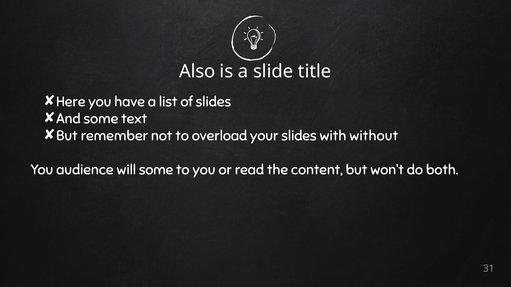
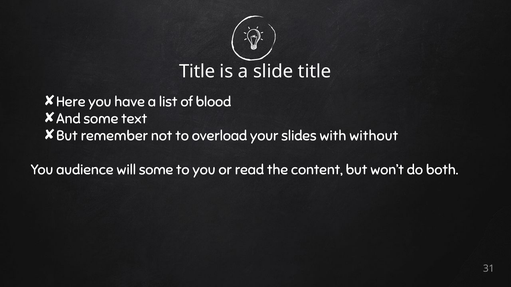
Also: Also -> Title (197, 72)
of slides: slides -> blood (213, 102)
